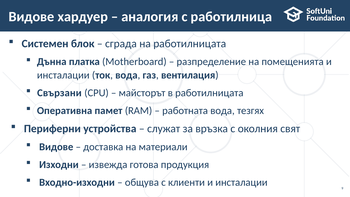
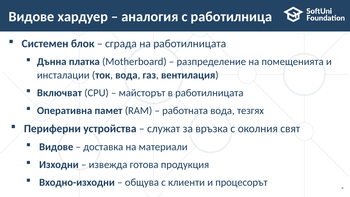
Свързани: Свързани -> Включват (59, 93)
клиенти и инсталации: инсталации -> процесорът (241, 182)
